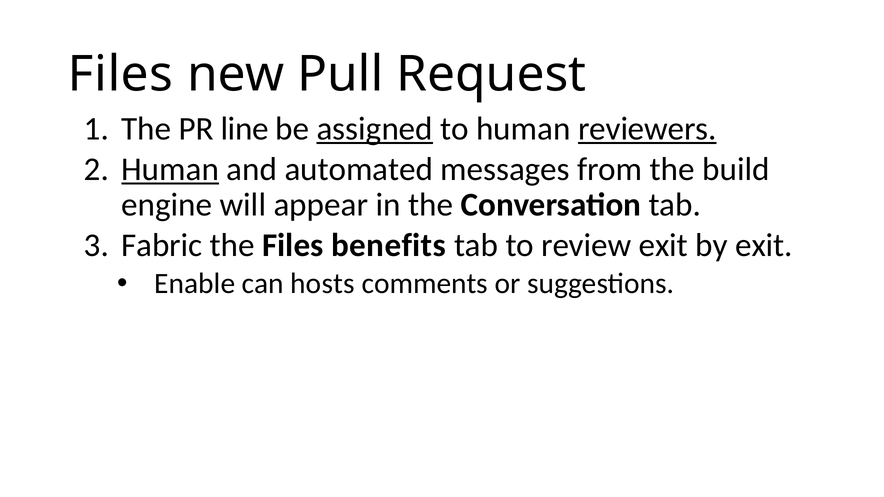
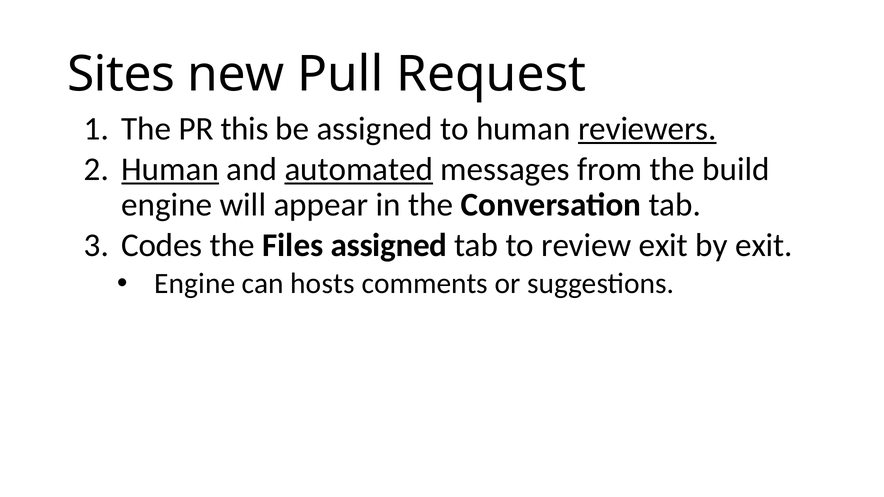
Files: Files -> Sites (121, 74)
line: line -> this (245, 129)
assigned underline: present -> none (375, 129)
automated underline: none -> present (359, 169)
Fabric: Fabric -> Codes (162, 245)
Files benefits: benefits -> assigned (389, 245)
Enable: Enable -> Engine (195, 284)
